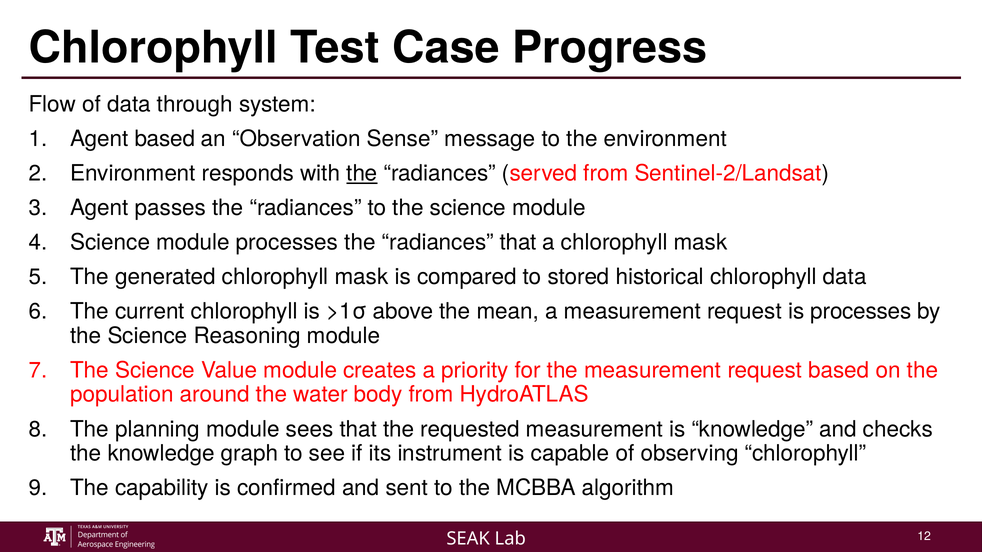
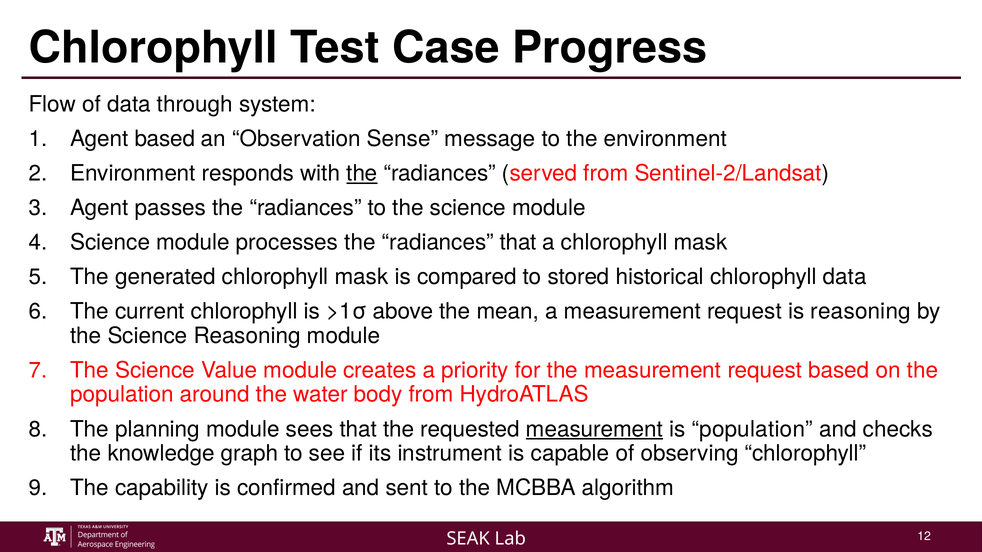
is processes: processes -> reasoning (861, 312)
measurement underline: none -> present (594, 429)
is knowledge: knowledge -> population (752, 429)
